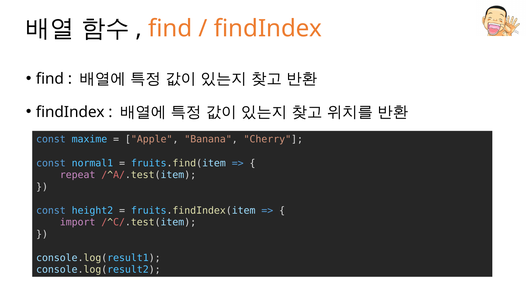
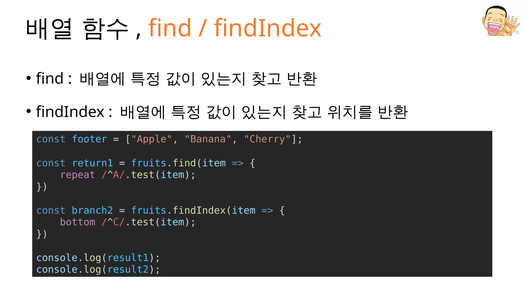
maxime: maxime -> footer (89, 139)
normal1: normal1 -> return1 (92, 163)
height2: height2 -> branch2 (92, 210)
import: import -> bottom (78, 222)
